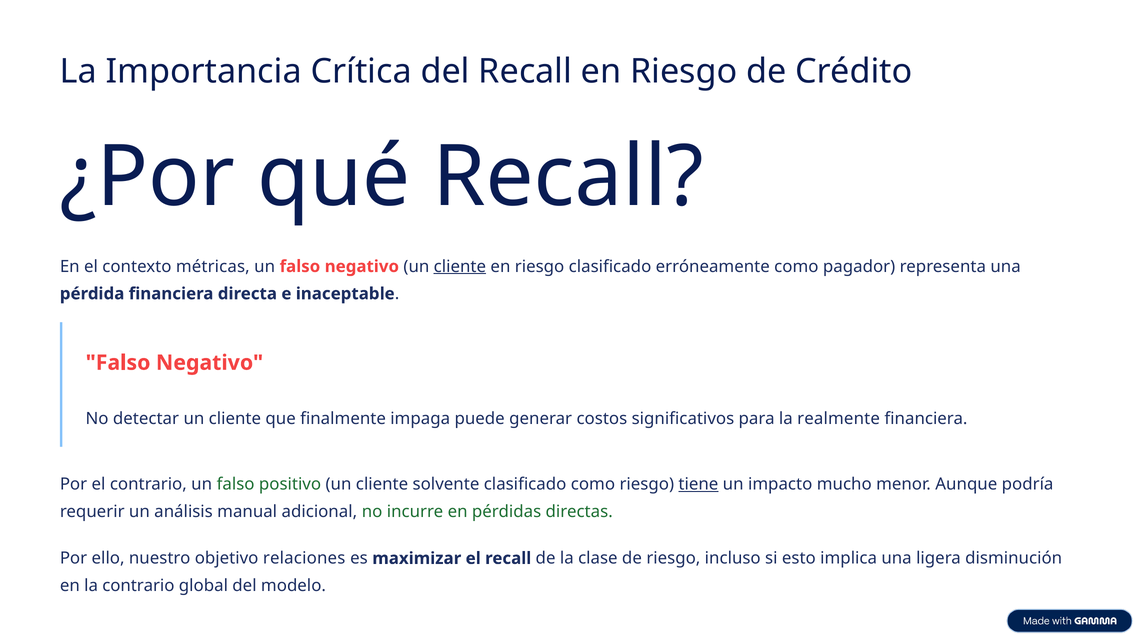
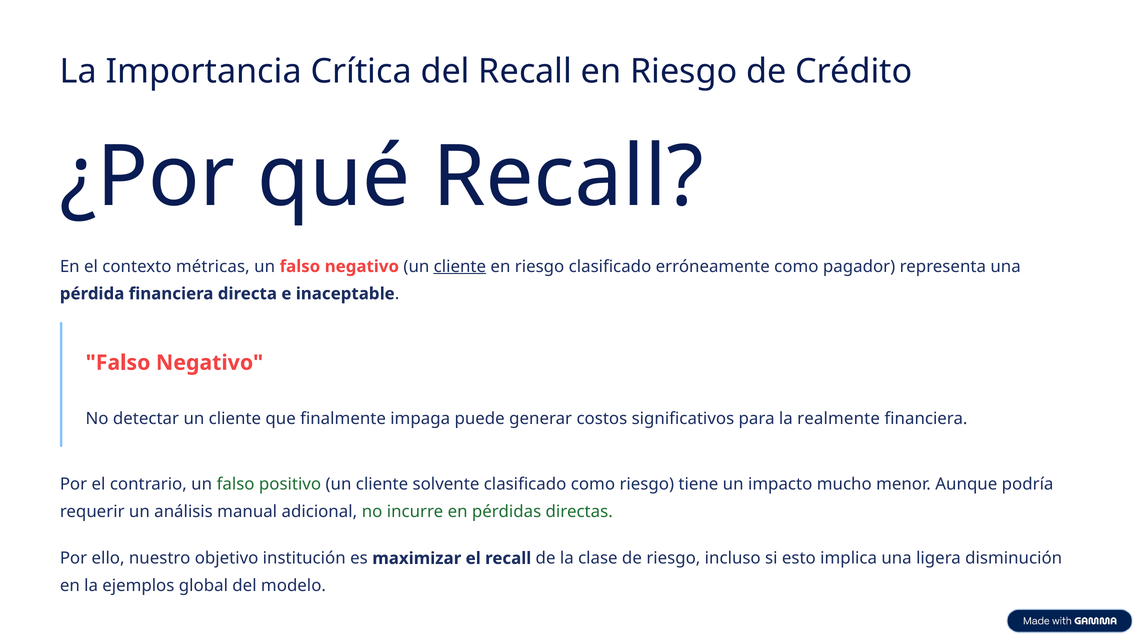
tiene underline: present -> none (698, 485)
relaciones: relaciones -> institución (304, 559)
la contrario: contrario -> ejemplos (138, 586)
